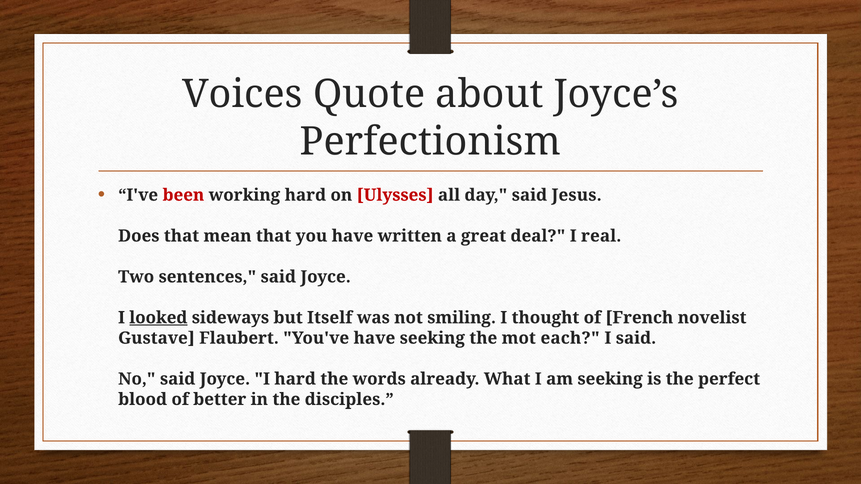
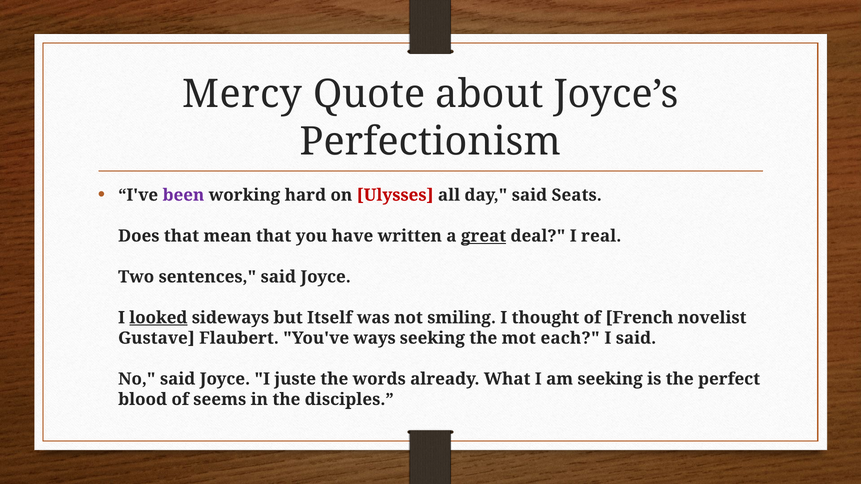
Voices: Voices -> Mercy (242, 94)
been colour: red -> purple (183, 195)
Jesus: Jesus -> Seats (577, 195)
great underline: none -> present (484, 236)
You've have: have -> ways (374, 338)
I hard: hard -> juste (295, 379)
better: better -> seems (220, 400)
